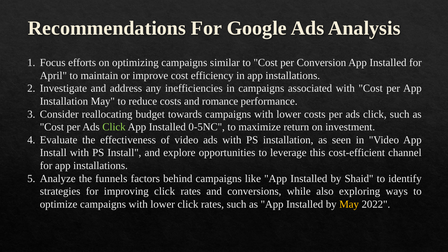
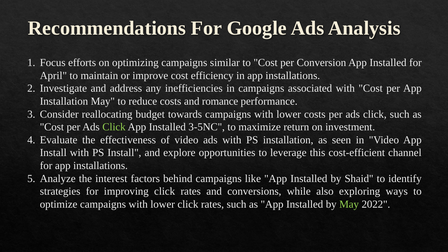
0-5NC: 0-5NC -> 3-5NC (207, 127)
funnels: funnels -> interest (111, 179)
May colour: yellow -> light green (349, 204)
